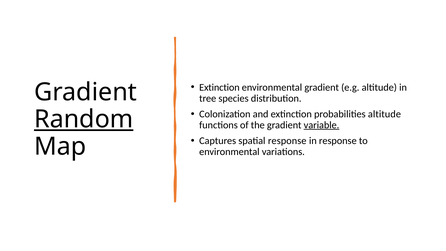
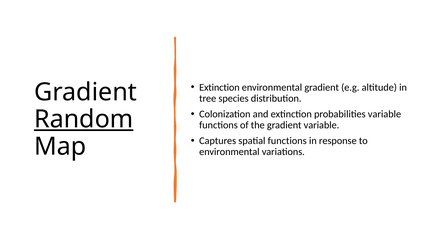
probabilities altitude: altitude -> variable (384, 114)
variable underline: present -> none (322, 125)
spatial response: response -> functions (287, 141)
